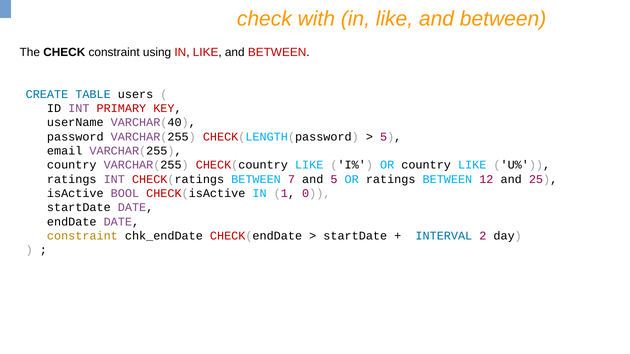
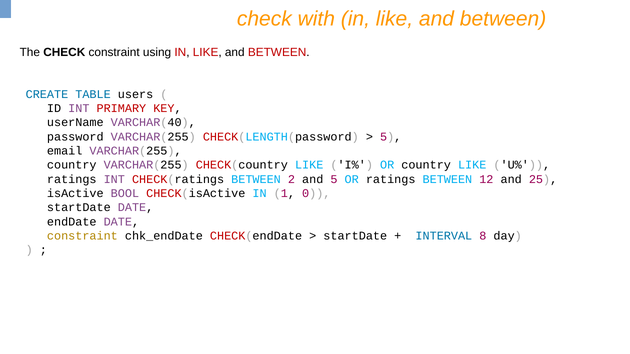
7: 7 -> 2 (291, 179)
2: 2 -> 8 (483, 236)
